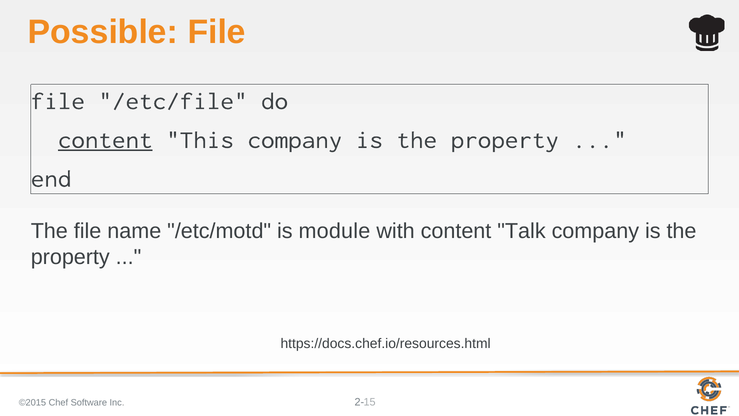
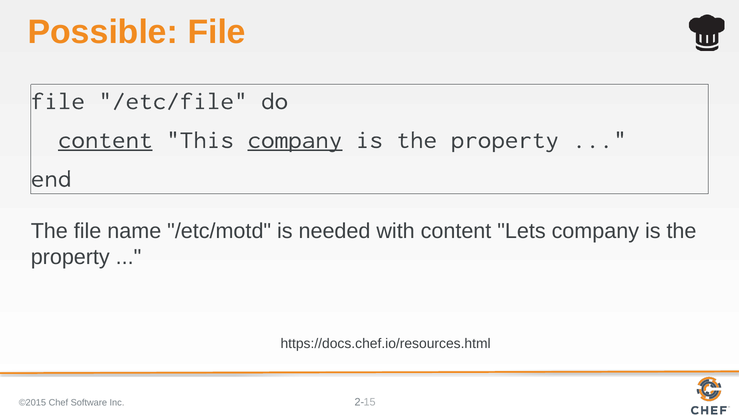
company underline: none -> present (295, 140)
module: module -> needed (335, 231)
Talk: Talk -> Lets (522, 231)
